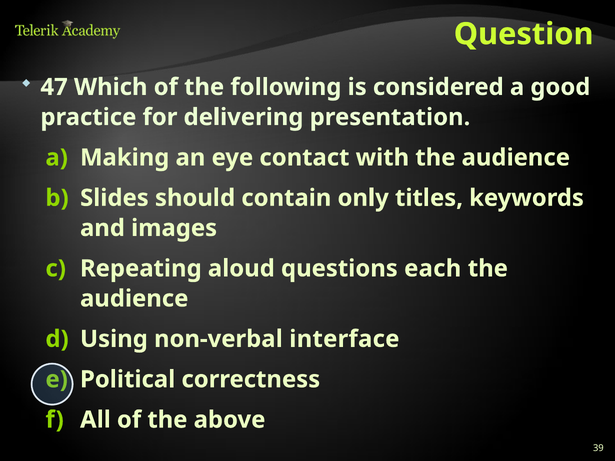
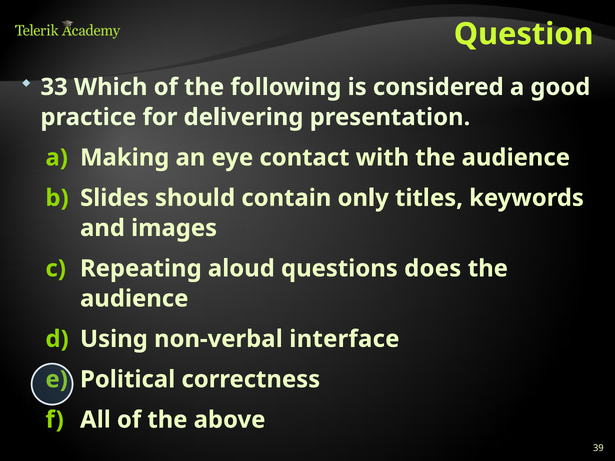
47: 47 -> 33 (54, 87)
each: each -> does (433, 269)
